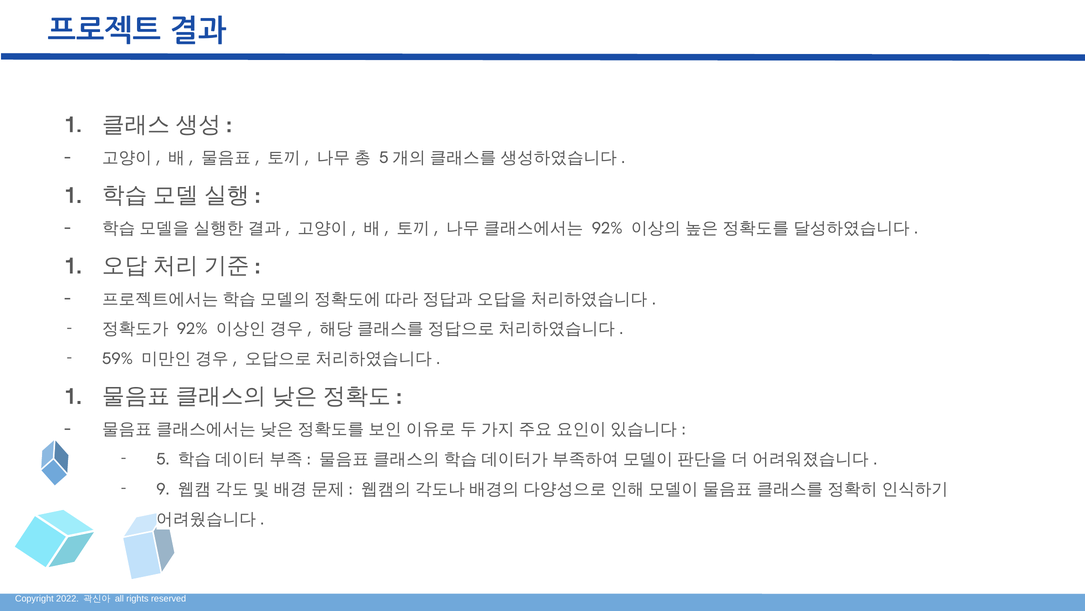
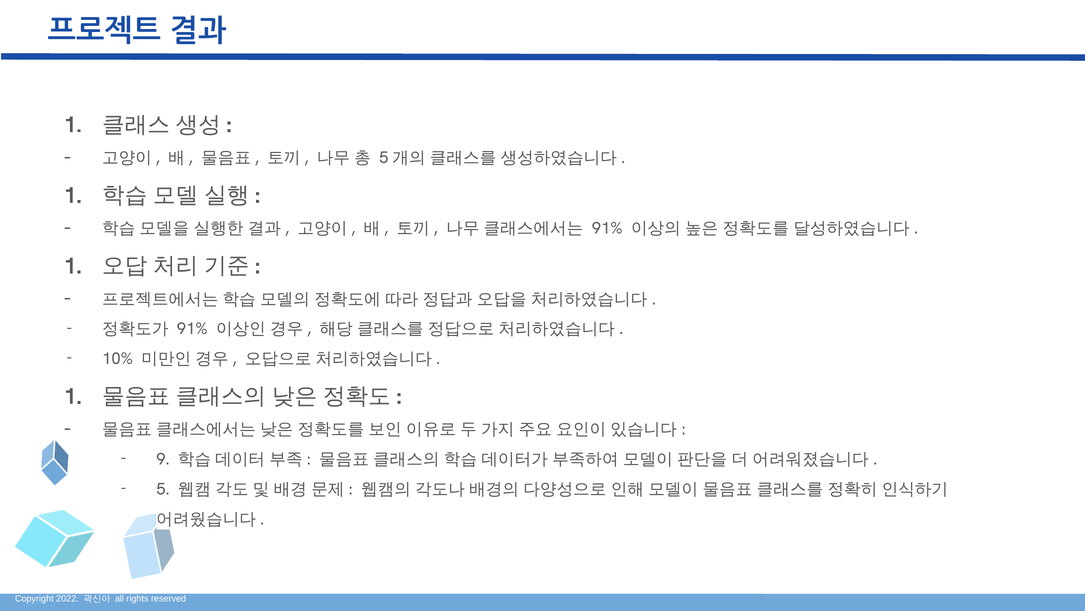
92%: 92% -> 91% (607, 228)
92%: 92% -> 91% (192, 329)
59%: 59% -> 10% (118, 358)
5: 5 -> 9 (163, 459)
9: 9 -> 5 (163, 489)
